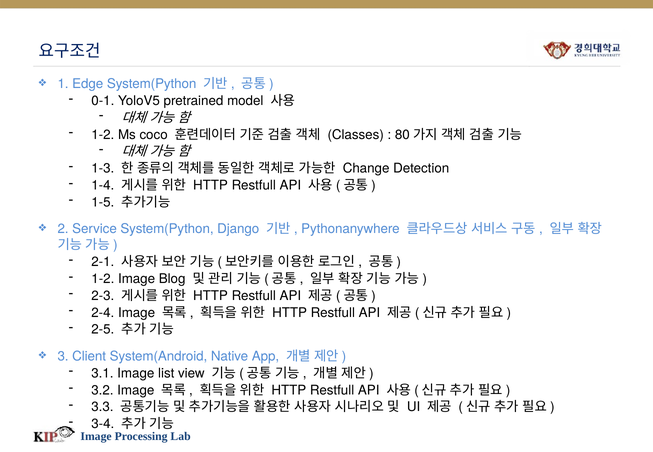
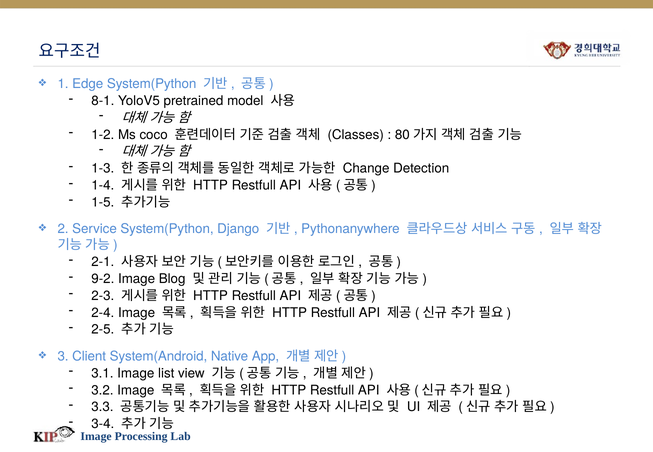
0-1: 0-1 -> 8-1 (103, 101)
1-2: 1-2 -> 9-2 (103, 279)
